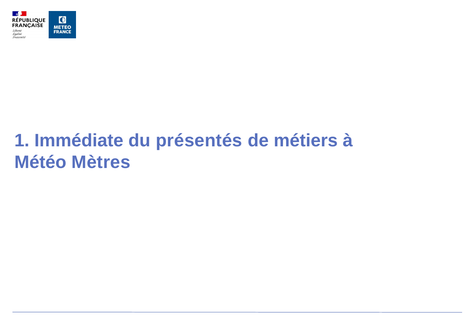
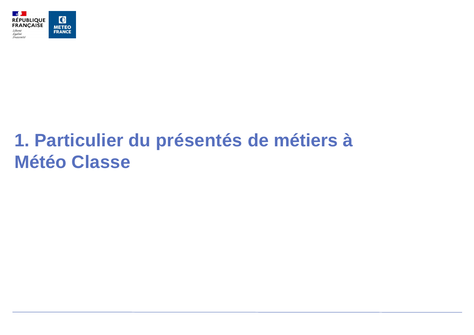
Immédiate: Immédiate -> Particulier (79, 141)
Mètres: Mètres -> Classe (101, 162)
